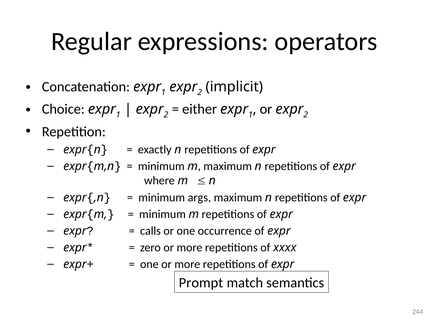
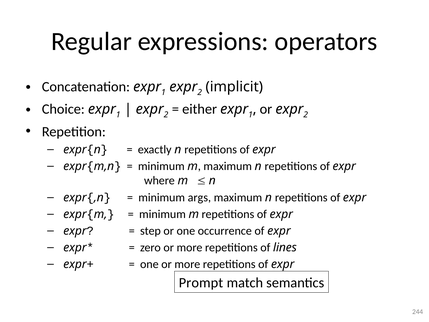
calls: calls -> step (150, 231)
xxxx: xxxx -> lines (285, 247)
